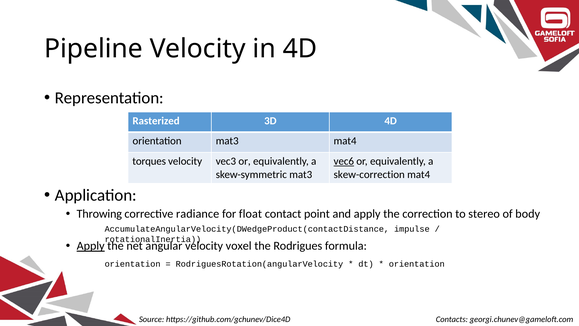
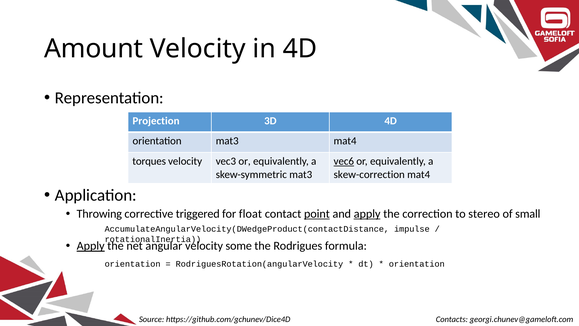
Pipeline: Pipeline -> Amount (94, 49)
Rasterized: Rasterized -> Projection (156, 121)
radiance: radiance -> triggered (198, 214)
point underline: none -> present (317, 214)
apply underline: none -> present (367, 214)
body: body -> small (528, 214)
voxel: voxel -> some (239, 246)
